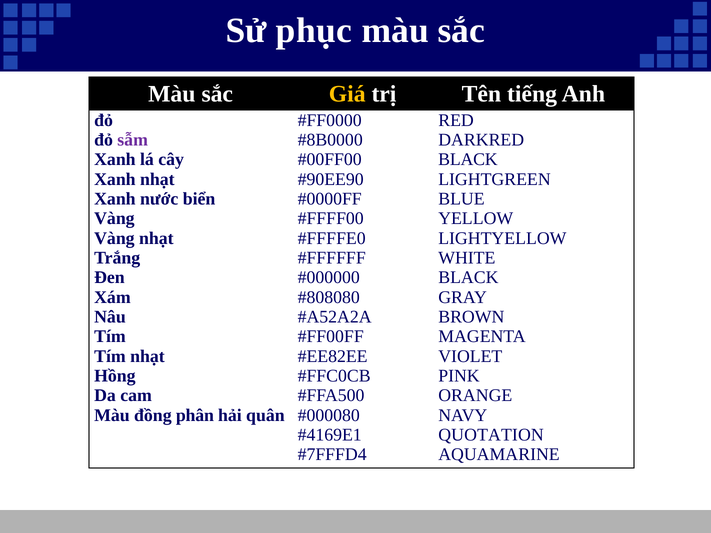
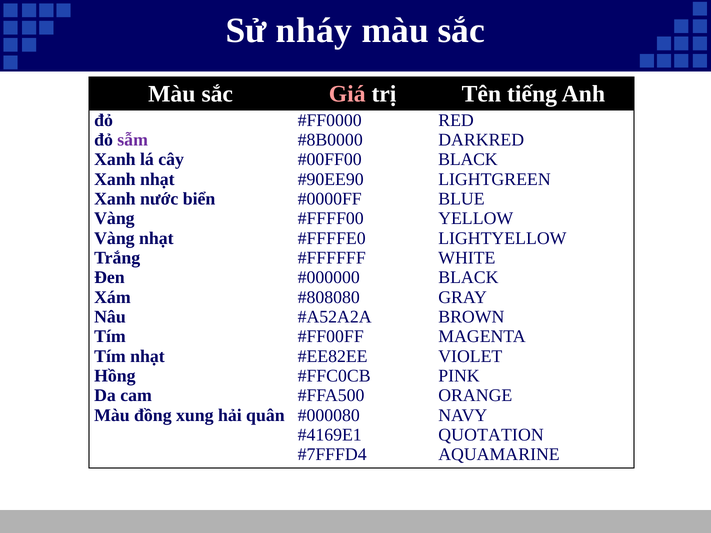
phục: phục -> nháy (314, 30)
Giá colour: yellow -> pink (347, 94)
phân: phân -> xung (195, 415)
